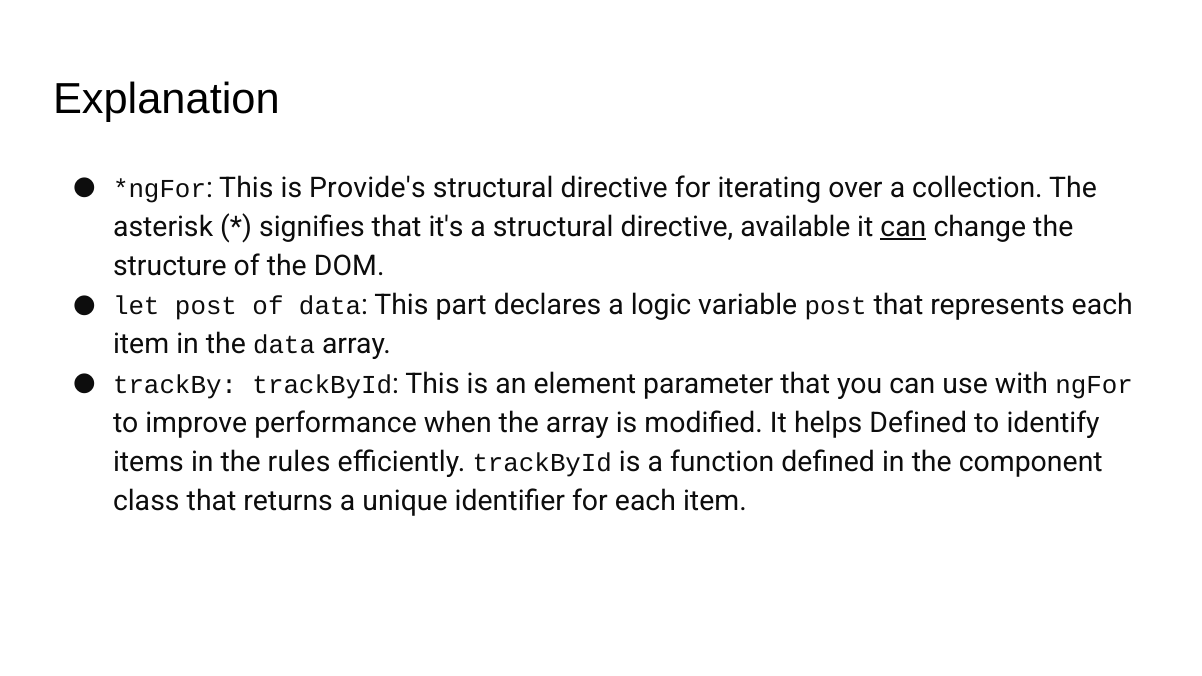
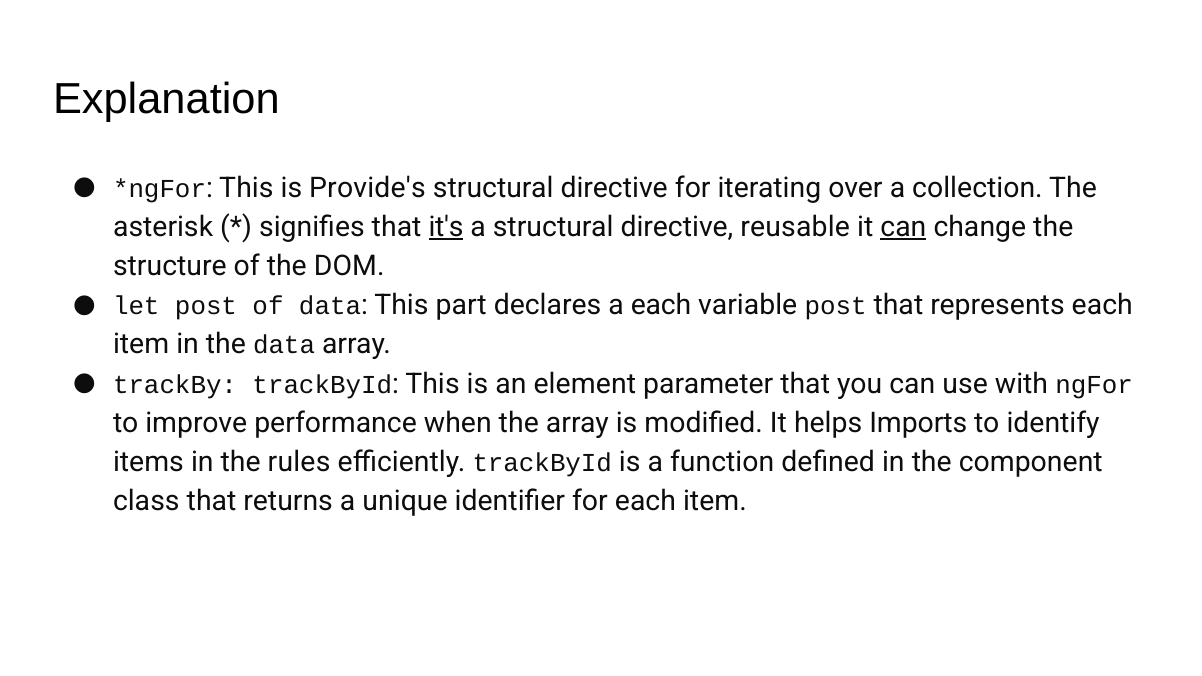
it's underline: none -> present (446, 227)
available: available -> reusable (795, 227)
a logic: logic -> each (661, 305)
helps Defined: Defined -> Imports (918, 423)
